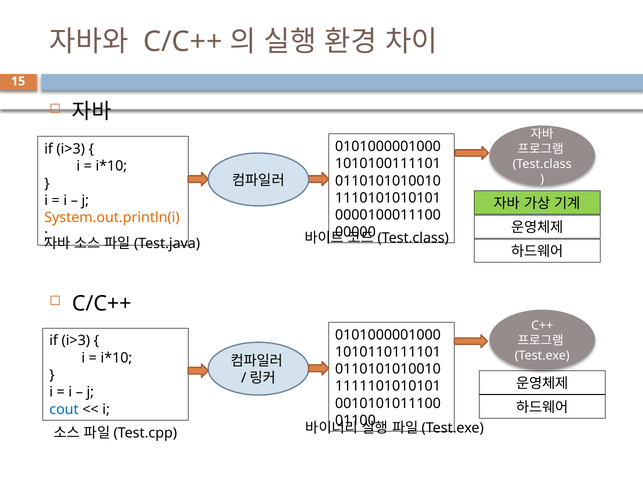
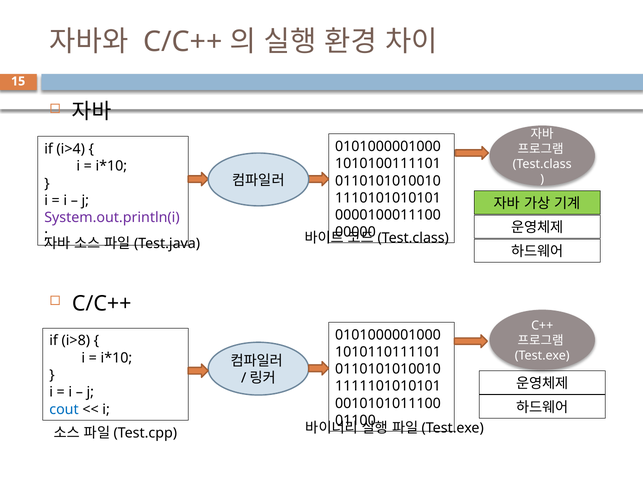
i>3: i>3 -> i>4 (71, 149)
System.out.println(i colour: orange -> purple (112, 218)
i>3: i>3 -> i>8 (76, 341)
